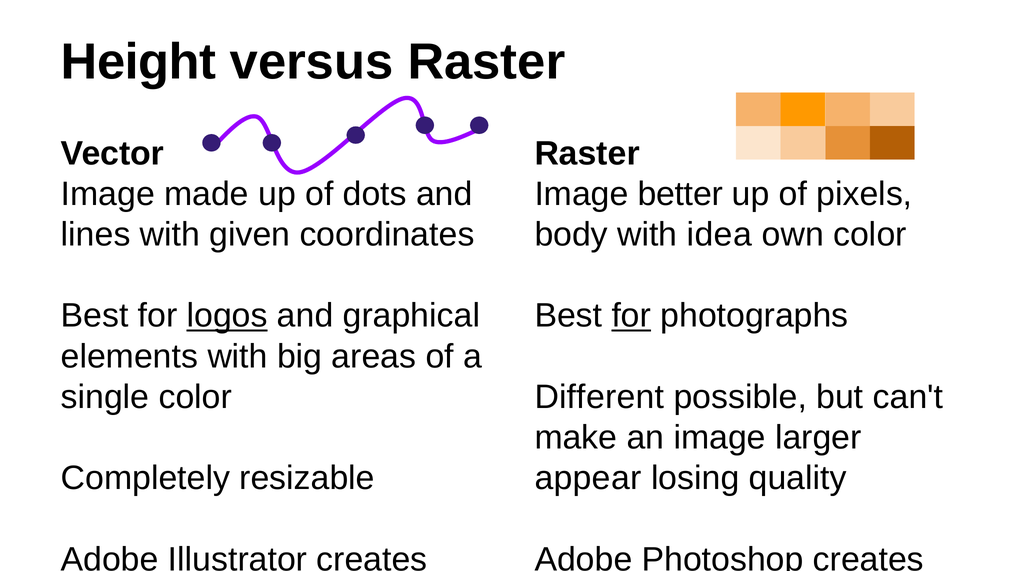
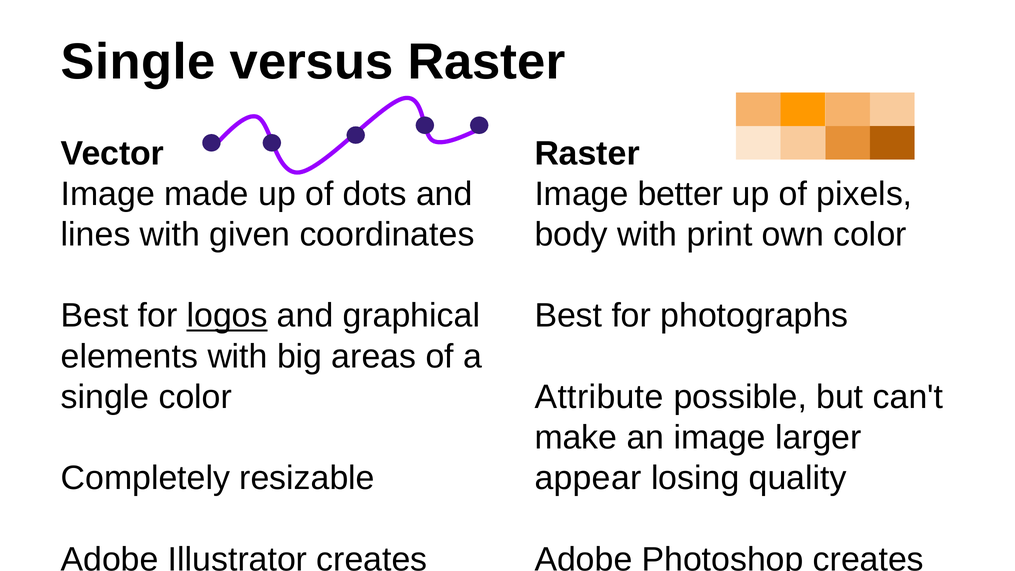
Height: Height -> Single (138, 62)
idea: idea -> print (720, 235)
for underline: present -> none (631, 316)
Different: Different -> Attribute (599, 397)
